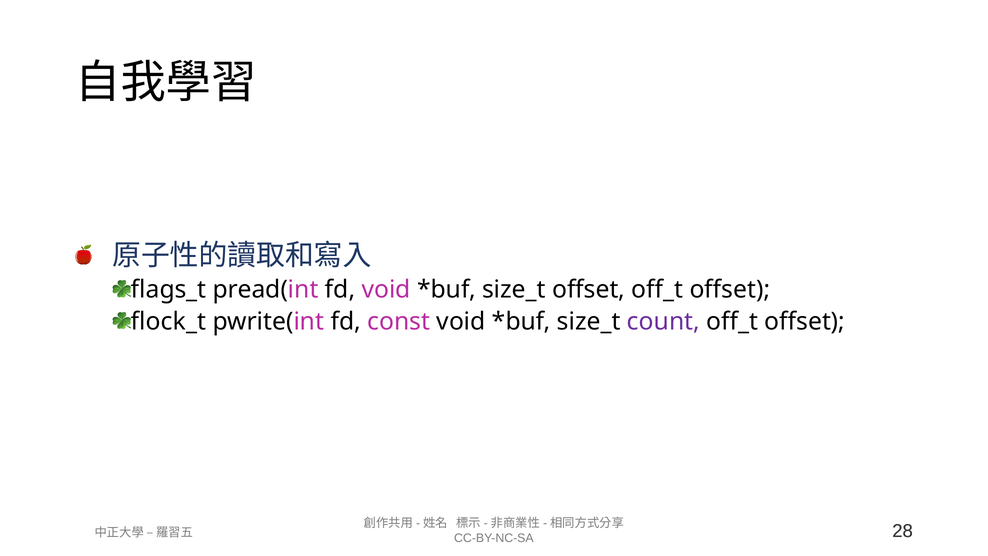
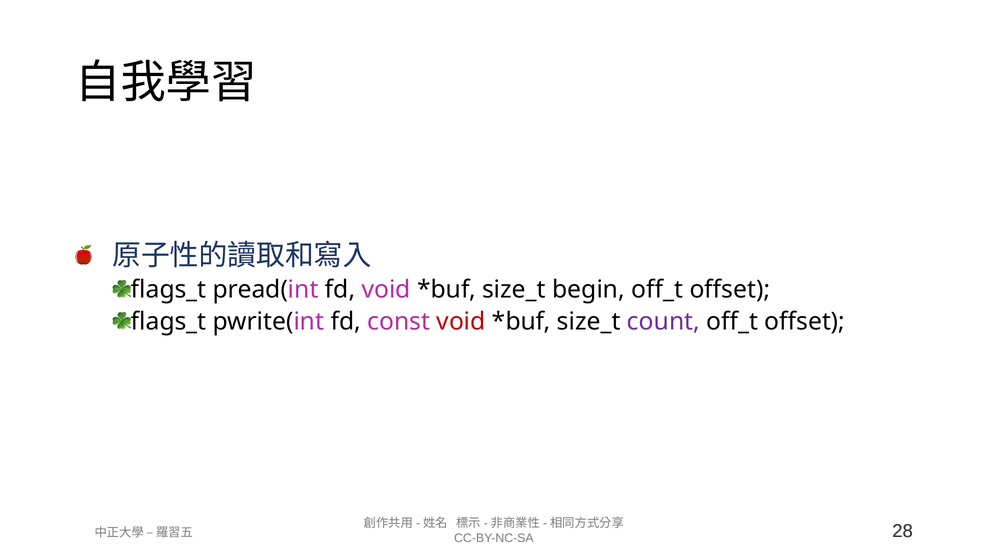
size_t offset: offset -> begin (589, 290)
flock_t: flock_t -> flags_t (169, 322)
void colour: black -> red (461, 322)
